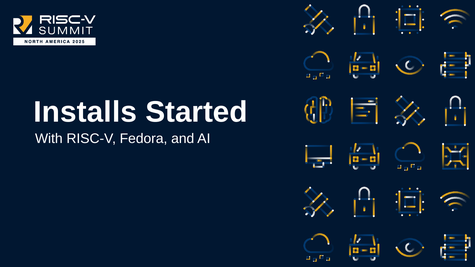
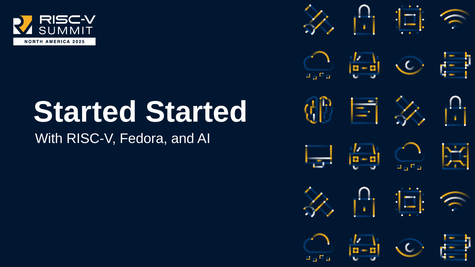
Installs: Installs -> Started (85, 112)
